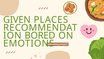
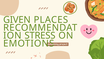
BORED: BORED -> STRESS (40, 35)
